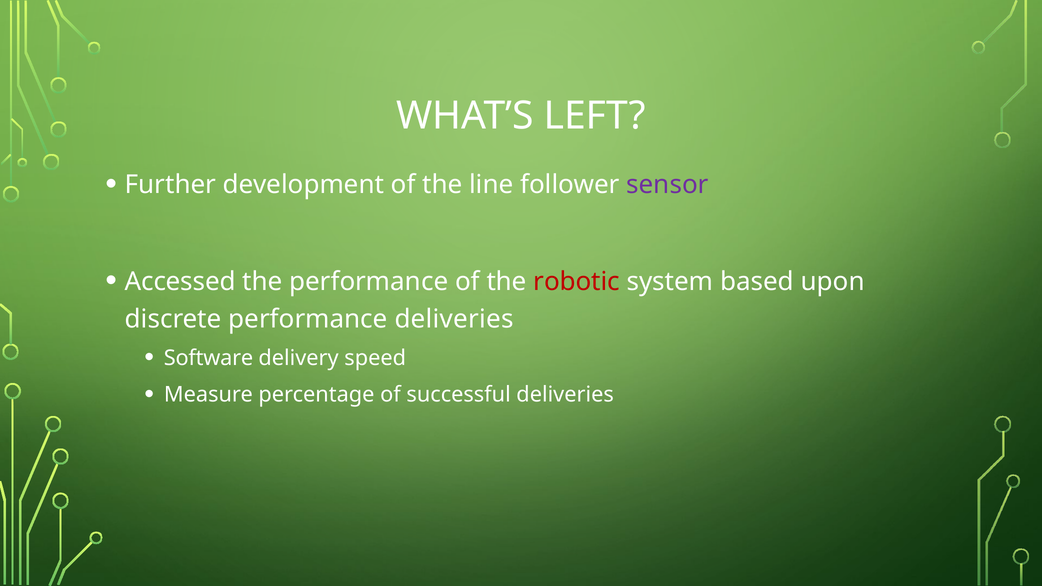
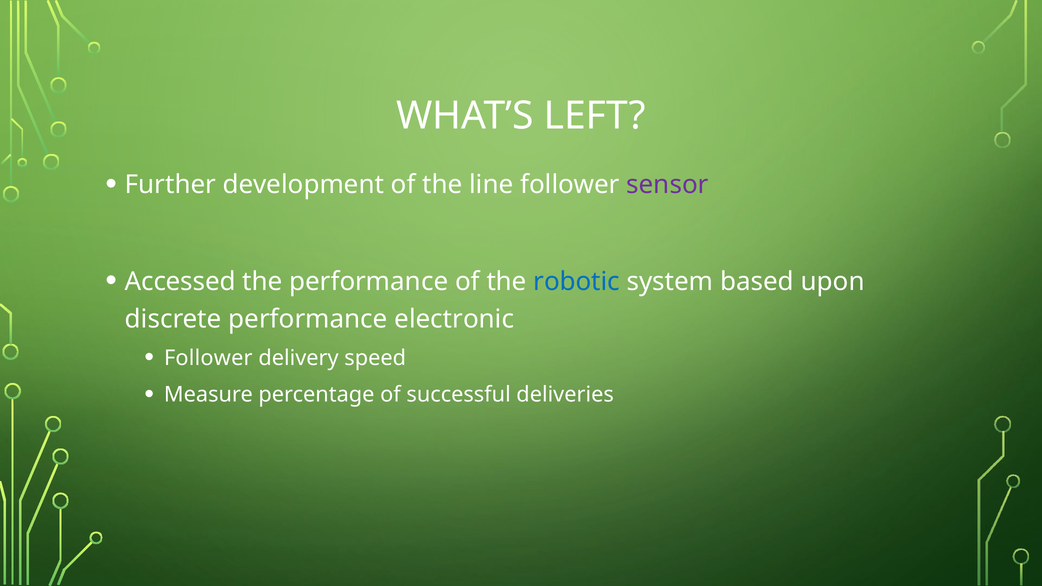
robotic colour: red -> blue (577, 282)
performance deliveries: deliveries -> electronic (454, 319)
Software: Software -> Follower (208, 358)
